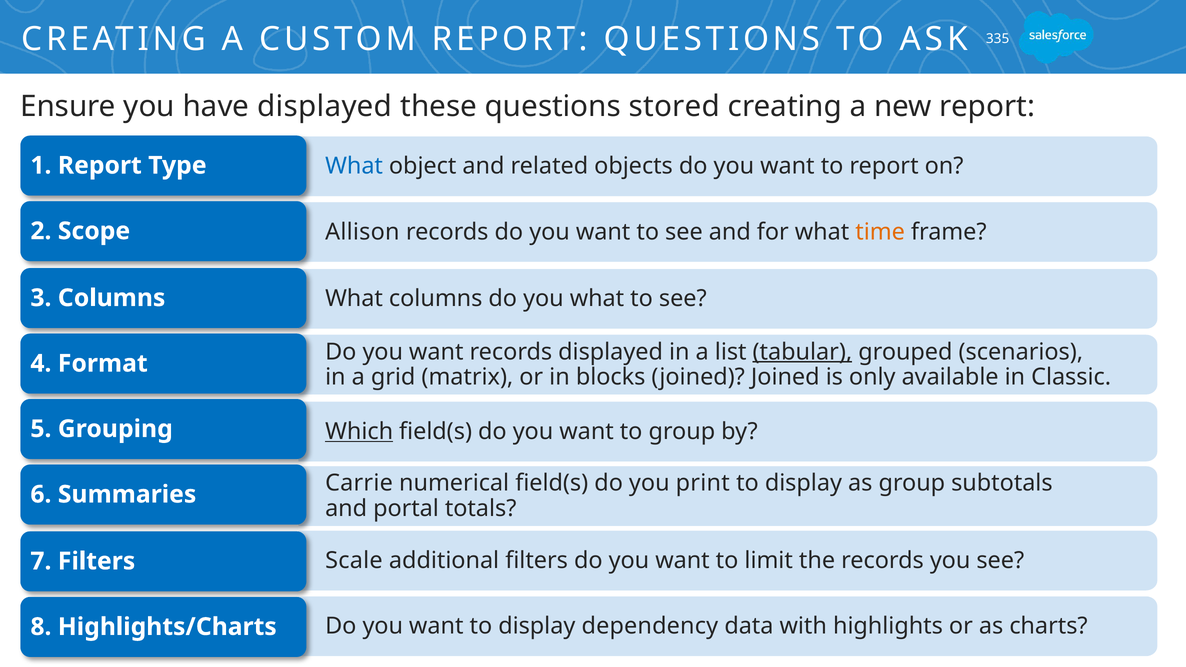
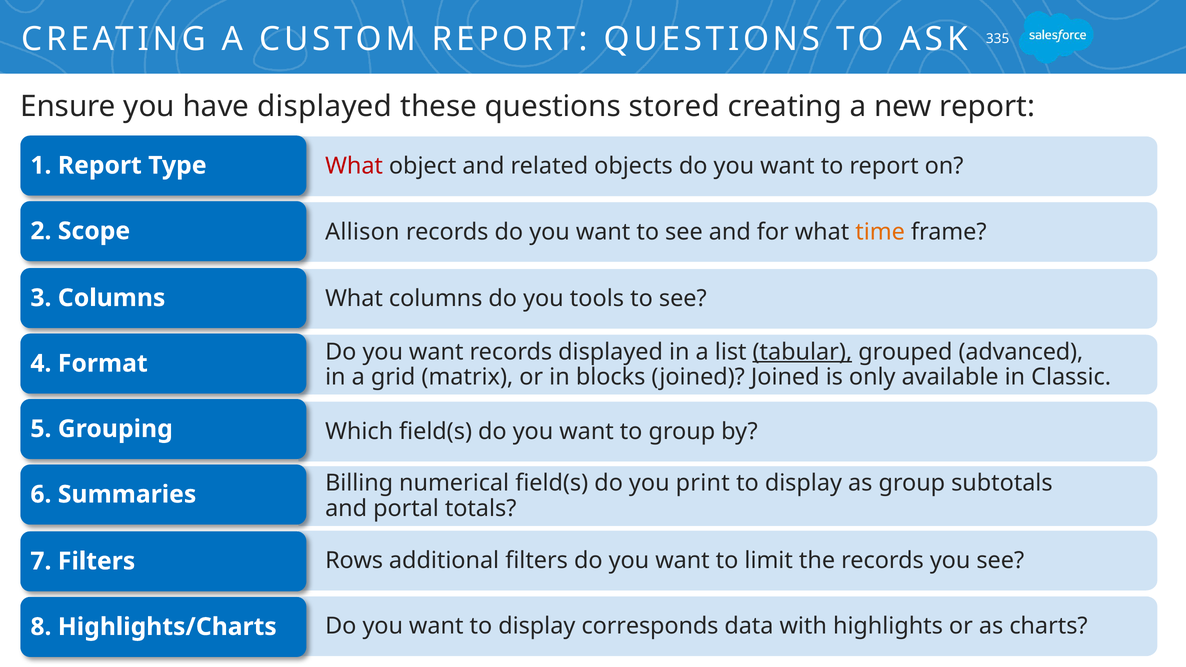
What colour: blue -> red (354, 166)
you what: what -> tools (597, 299)
scenarios: scenarios -> advanced (1021, 352)
Which underline: present -> none (359, 431)
Carrie: Carrie -> Billing (359, 483)
Scale: Scale -> Rows (354, 560)
dependency: dependency -> corresponds (650, 626)
